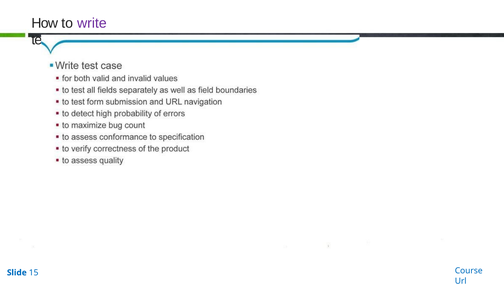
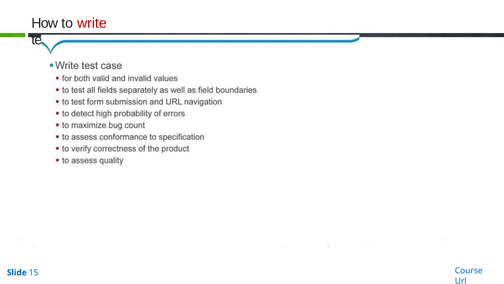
write colour: purple -> red (92, 23)
